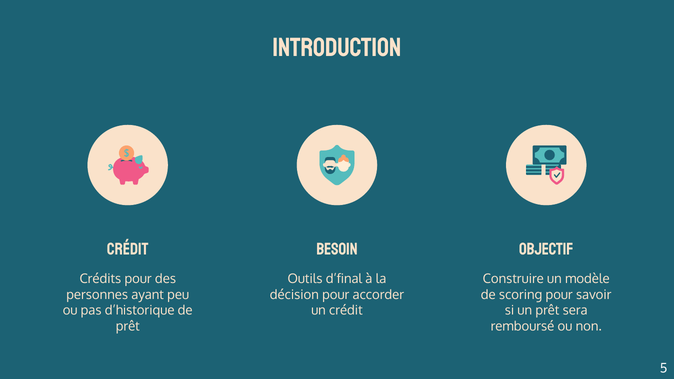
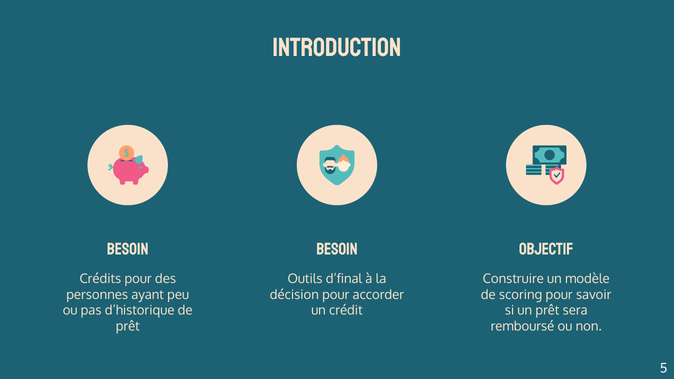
Crédit: Crédit -> Besoin (128, 249)
